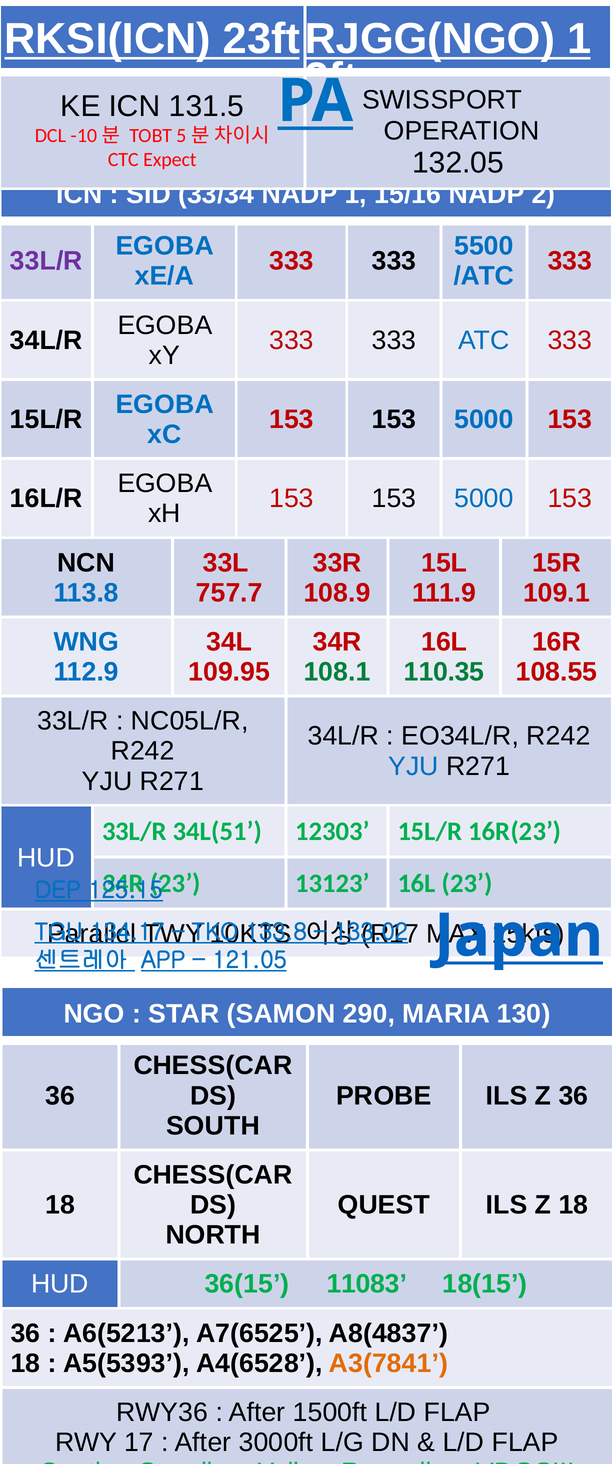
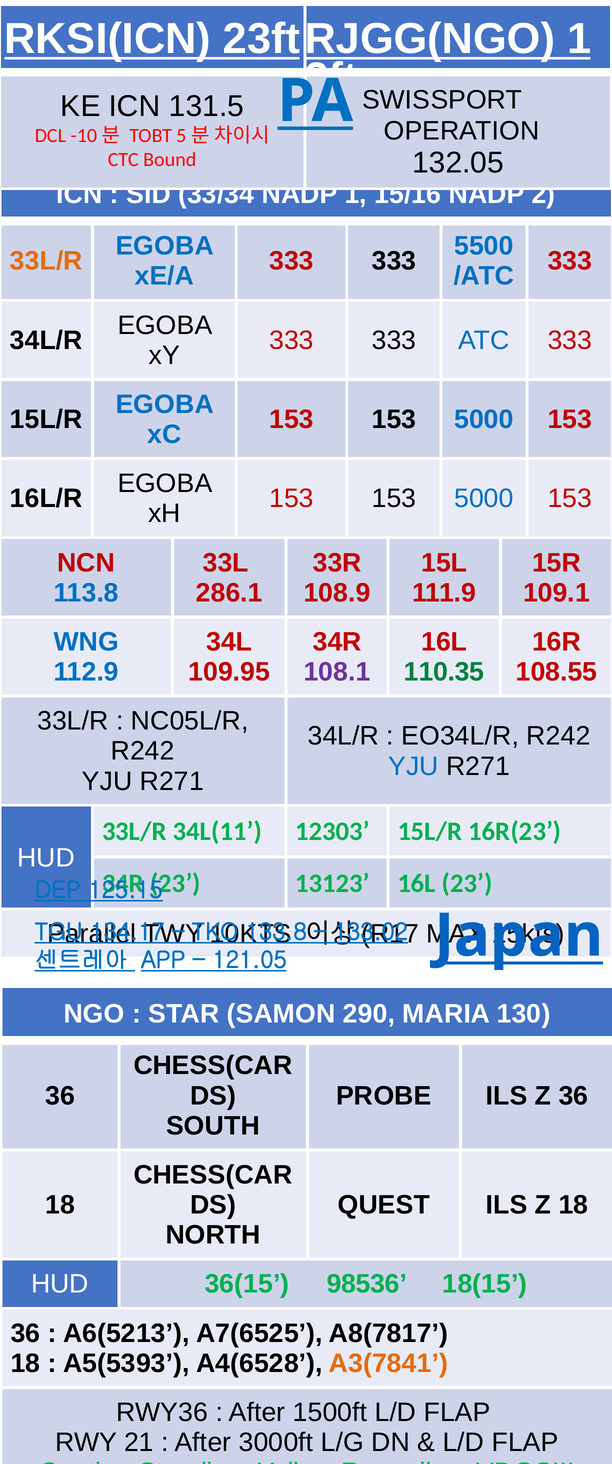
Expect: Expect -> Bound (170, 160)
33L/R colour: purple -> orange (46, 261)
NCN colour: black -> red (86, 563)
757.7: 757.7 -> 286.1 (229, 593)
108.1 colour: green -> purple (337, 672)
34L(51: 34L(51 -> 34L(11 (217, 832)
11083: 11083 -> 98536 (367, 1284)
A8(4837: A8(4837 -> A8(7817 (388, 1334)
17: 17 -> 21 (139, 1443)
